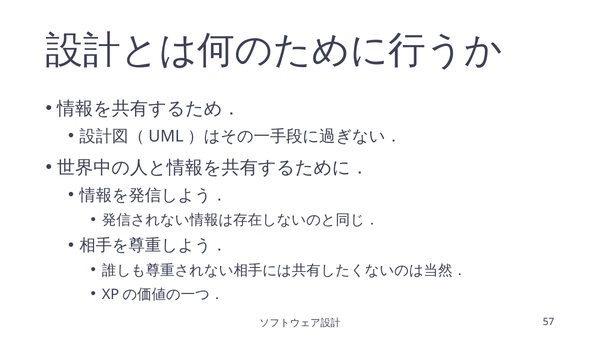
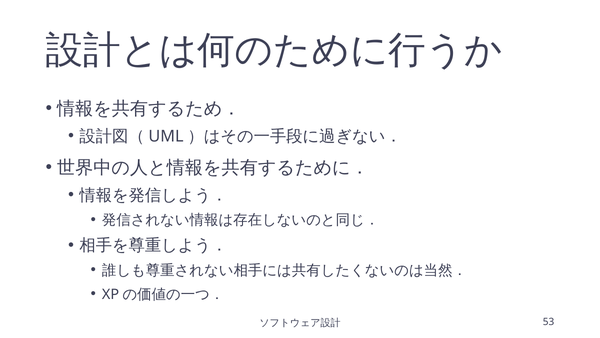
57: 57 -> 53 (549, 322)
